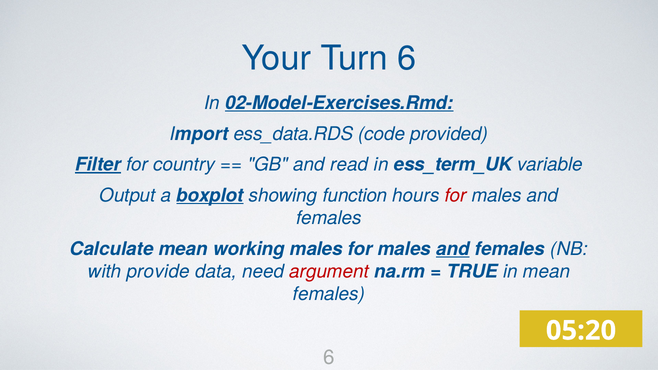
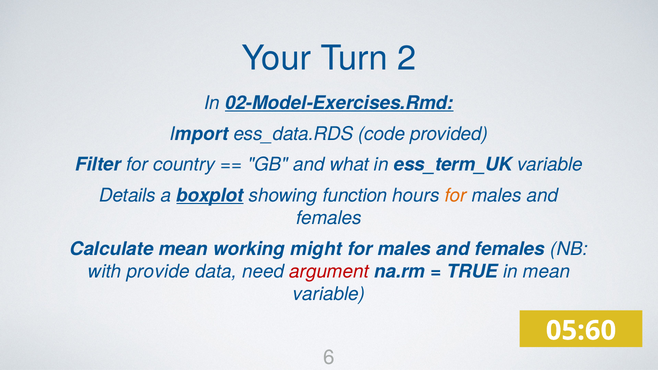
Turn 6: 6 -> 2 (407, 58)
Filter underline: present -> none (98, 165)
read: read -> what (349, 165)
Output: Output -> Details (128, 196)
for colour: red -> orange (456, 196)
working males: males -> might (316, 249)
and underline: present -> none (453, 249)
females: females -> variable (329, 294)
05:20: 05:20 -> 05:60 (581, 331)
